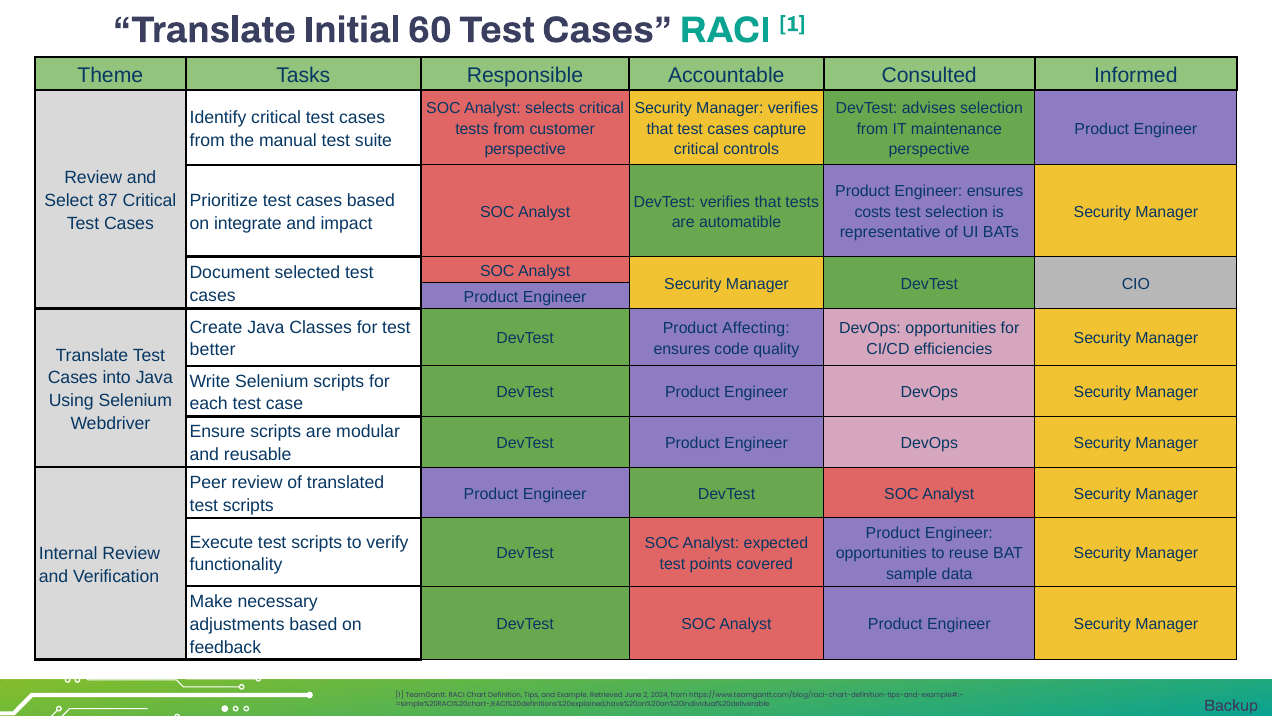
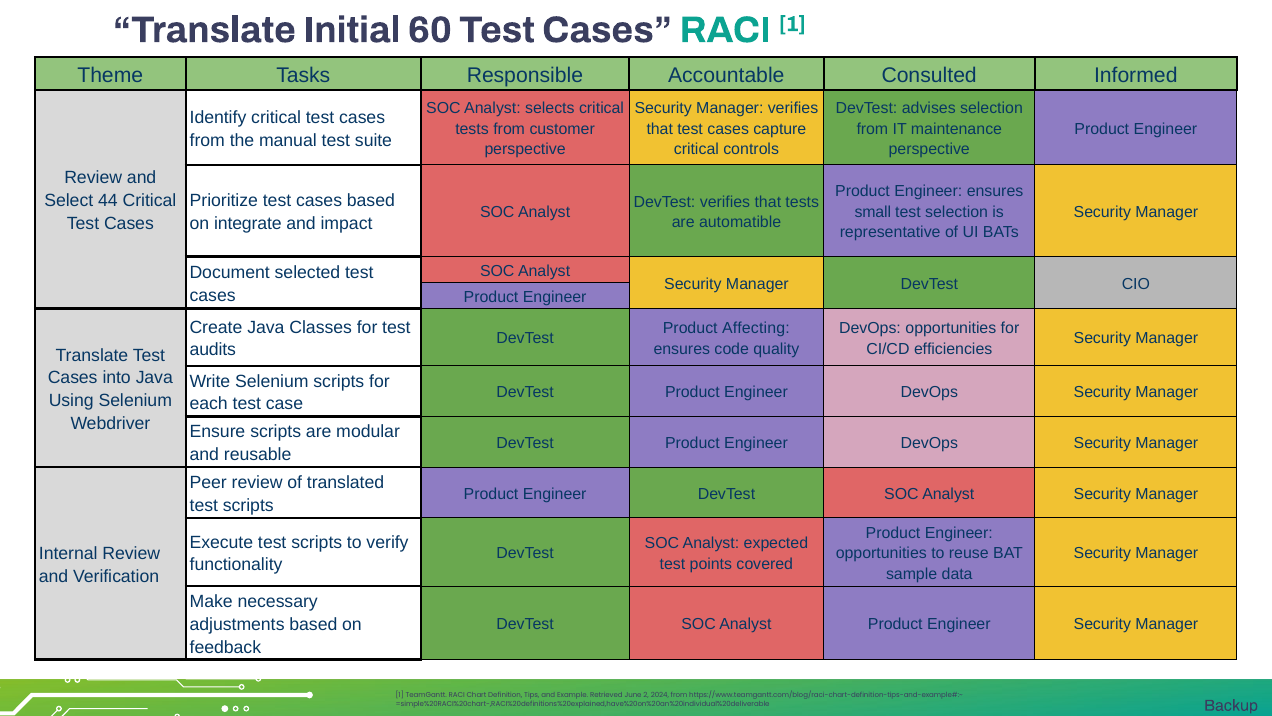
87: 87 -> 44 (108, 201)
costs: costs -> small (873, 212)
better: better -> audits (213, 350)
